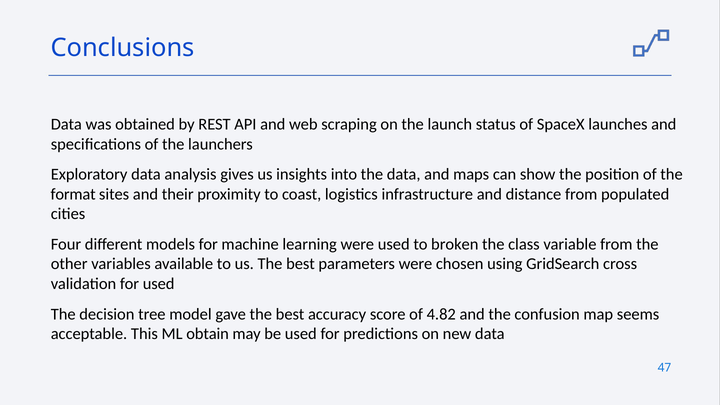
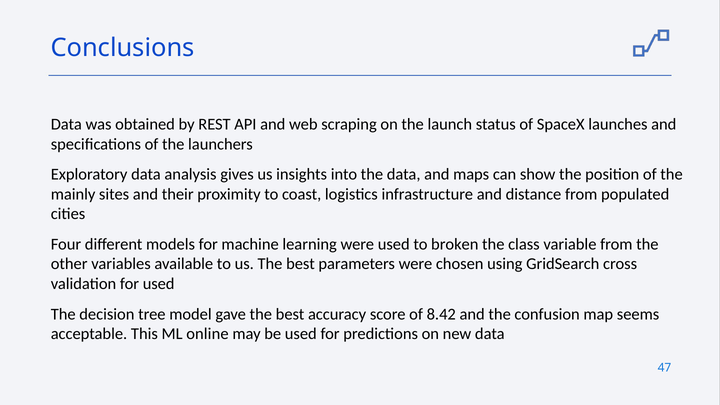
format: format -> mainly (73, 194)
4.82: 4.82 -> 8.42 (441, 314)
obtain: obtain -> online (207, 334)
